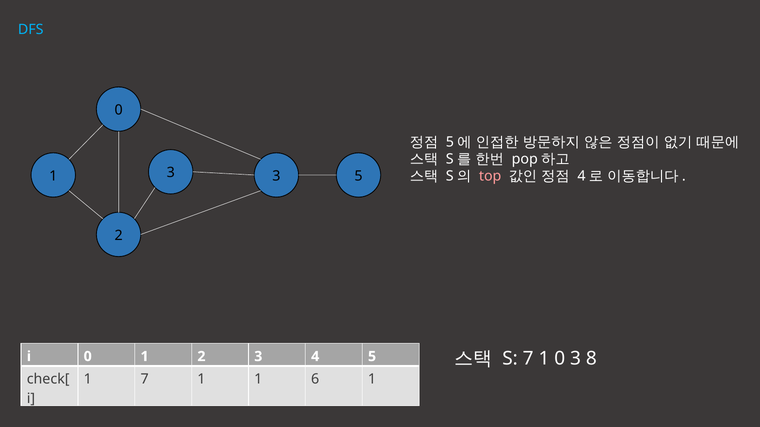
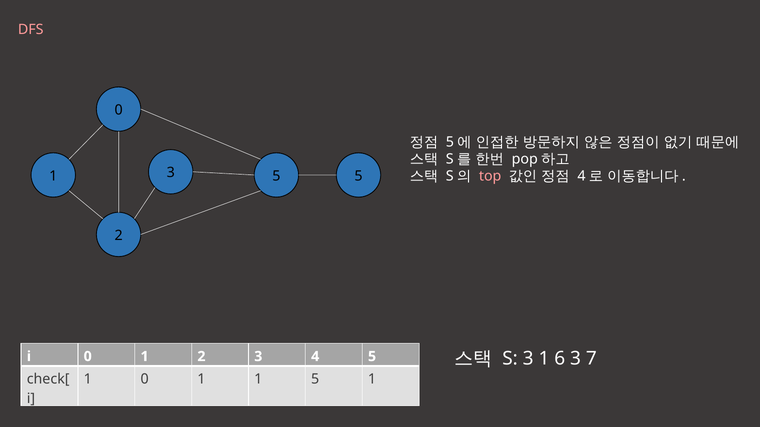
DFS colour: light blue -> pink (31, 29)
3 3: 3 -> 5 (276, 176)
S 7: 7 -> 3 (528, 359)
1 0: 0 -> 6 (560, 359)
8: 8 -> 7 (591, 359)
1 7: 7 -> 0 (145, 380)
1 6: 6 -> 5 (315, 380)
